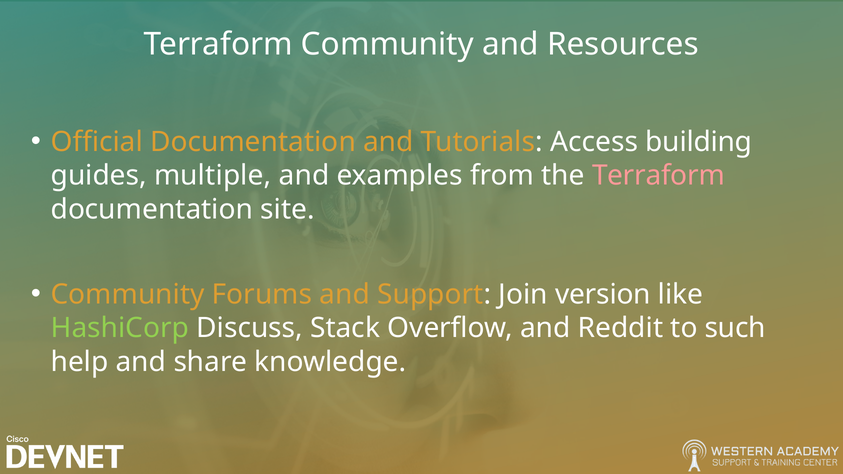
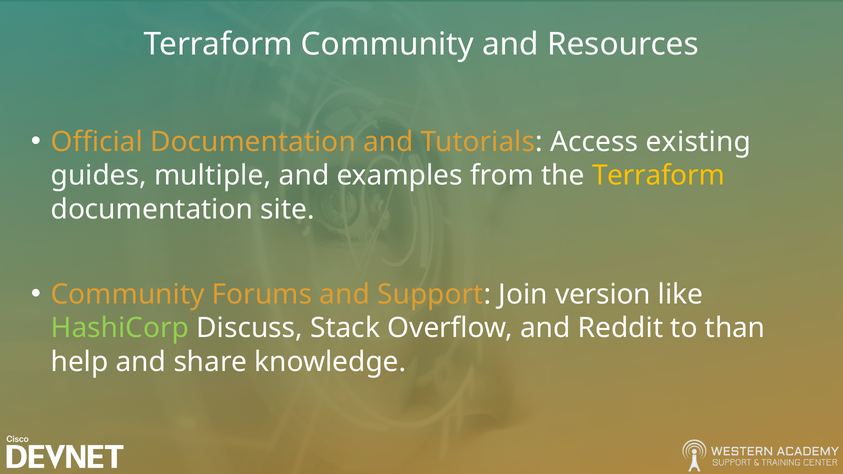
building: building -> existing (699, 142)
Terraform colour: pink -> yellow (658, 176)
such: such -> than (735, 328)
